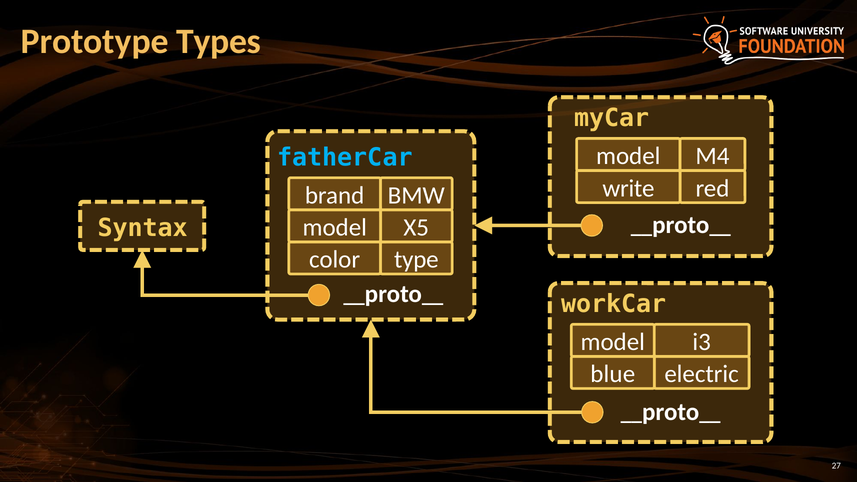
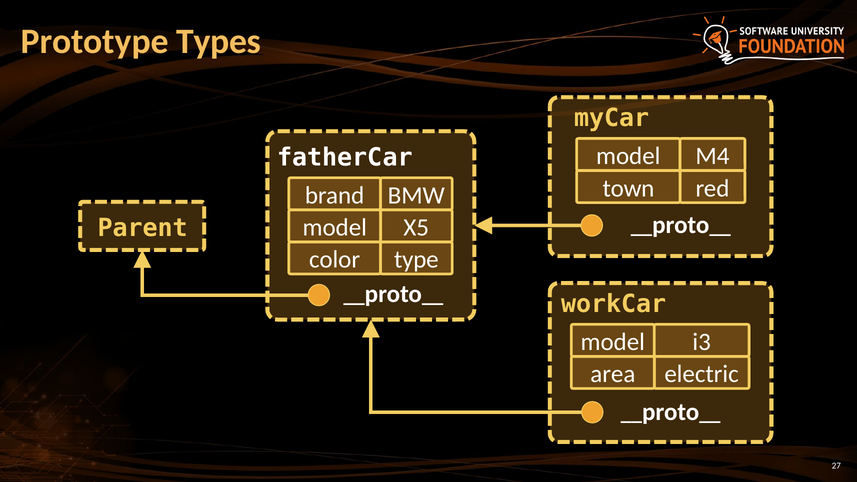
fatherCar colour: light blue -> white (345, 157)
write: write -> town (628, 188)
Syntax: Syntax -> Parent (143, 228)
blue: blue -> area (613, 374)
